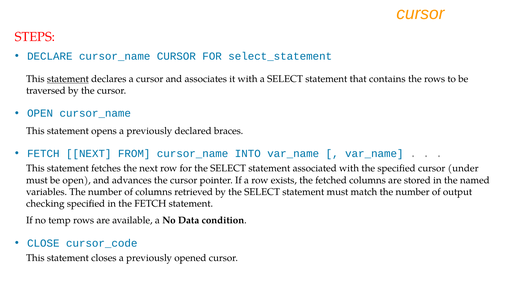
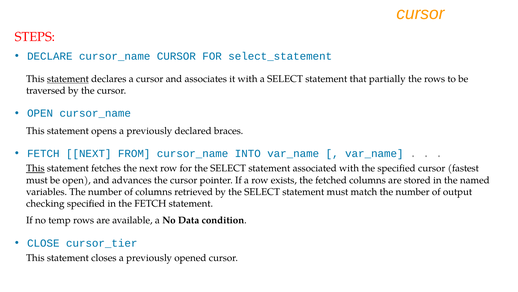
contains: contains -> partially (387, 79)
This underline: none -> present (35, 168)
under: under -> fastest (463, 168)
cursor_code: cursor_code -> cursor_tier (102, 243)
